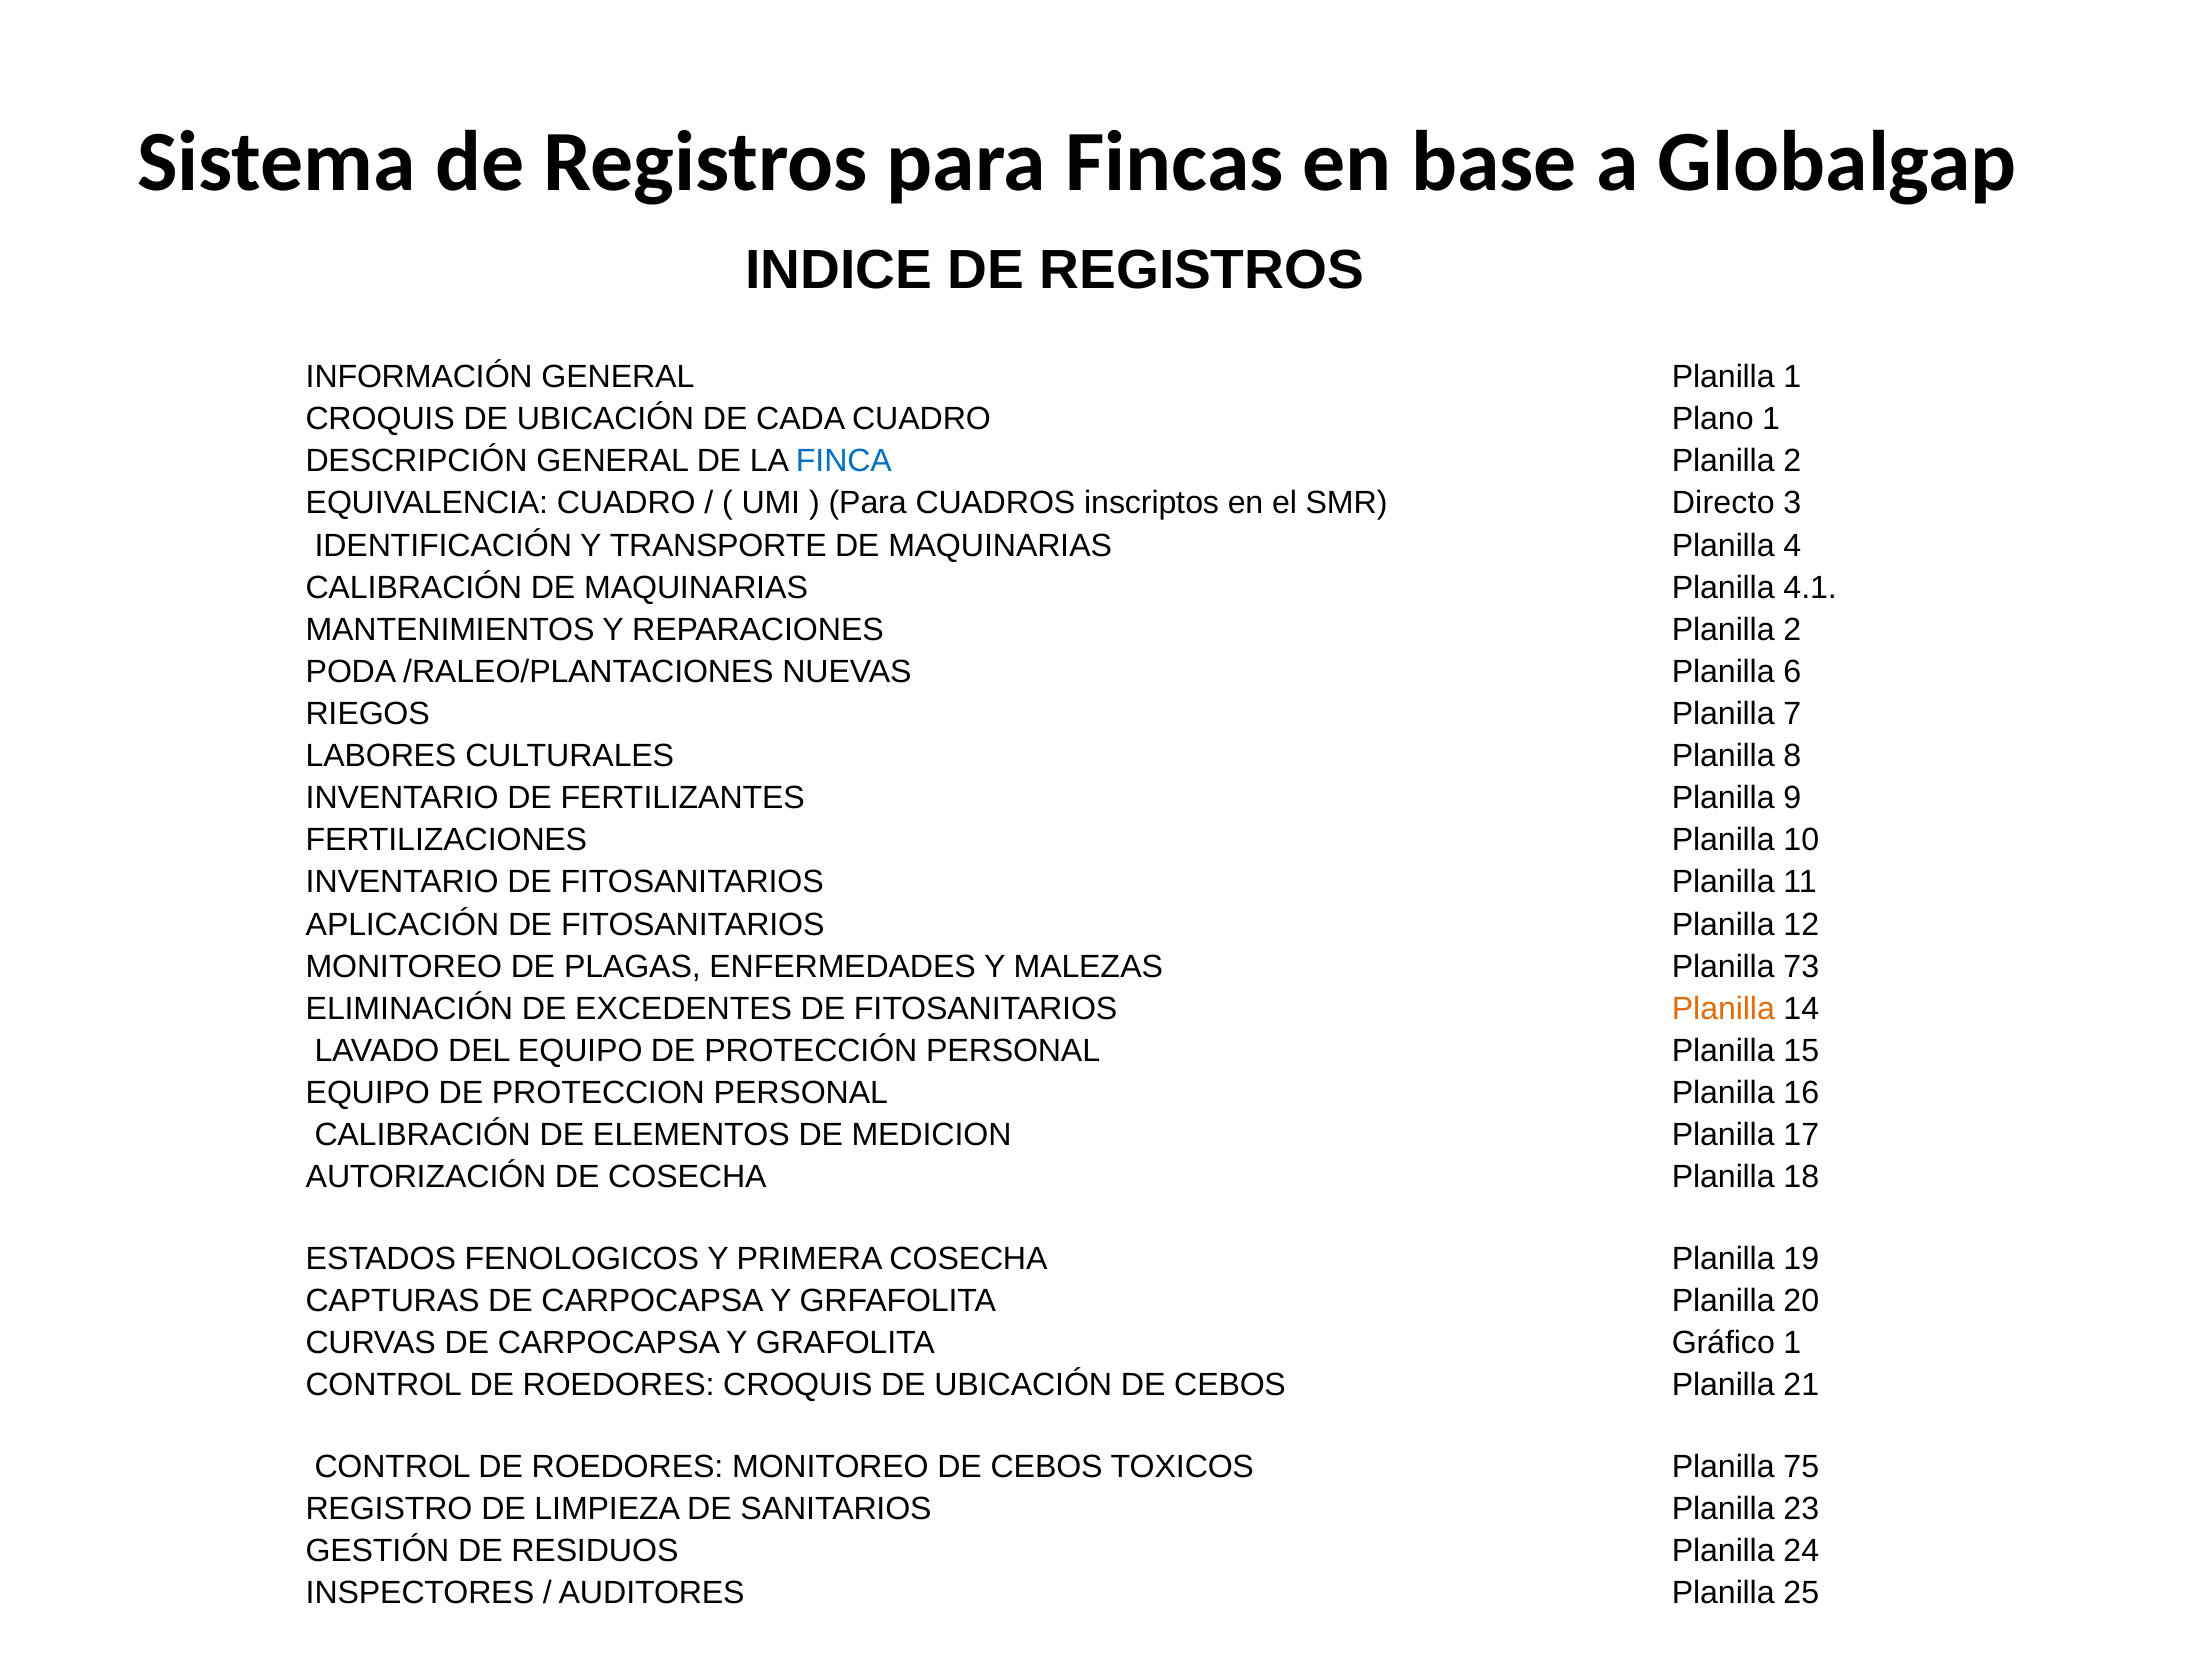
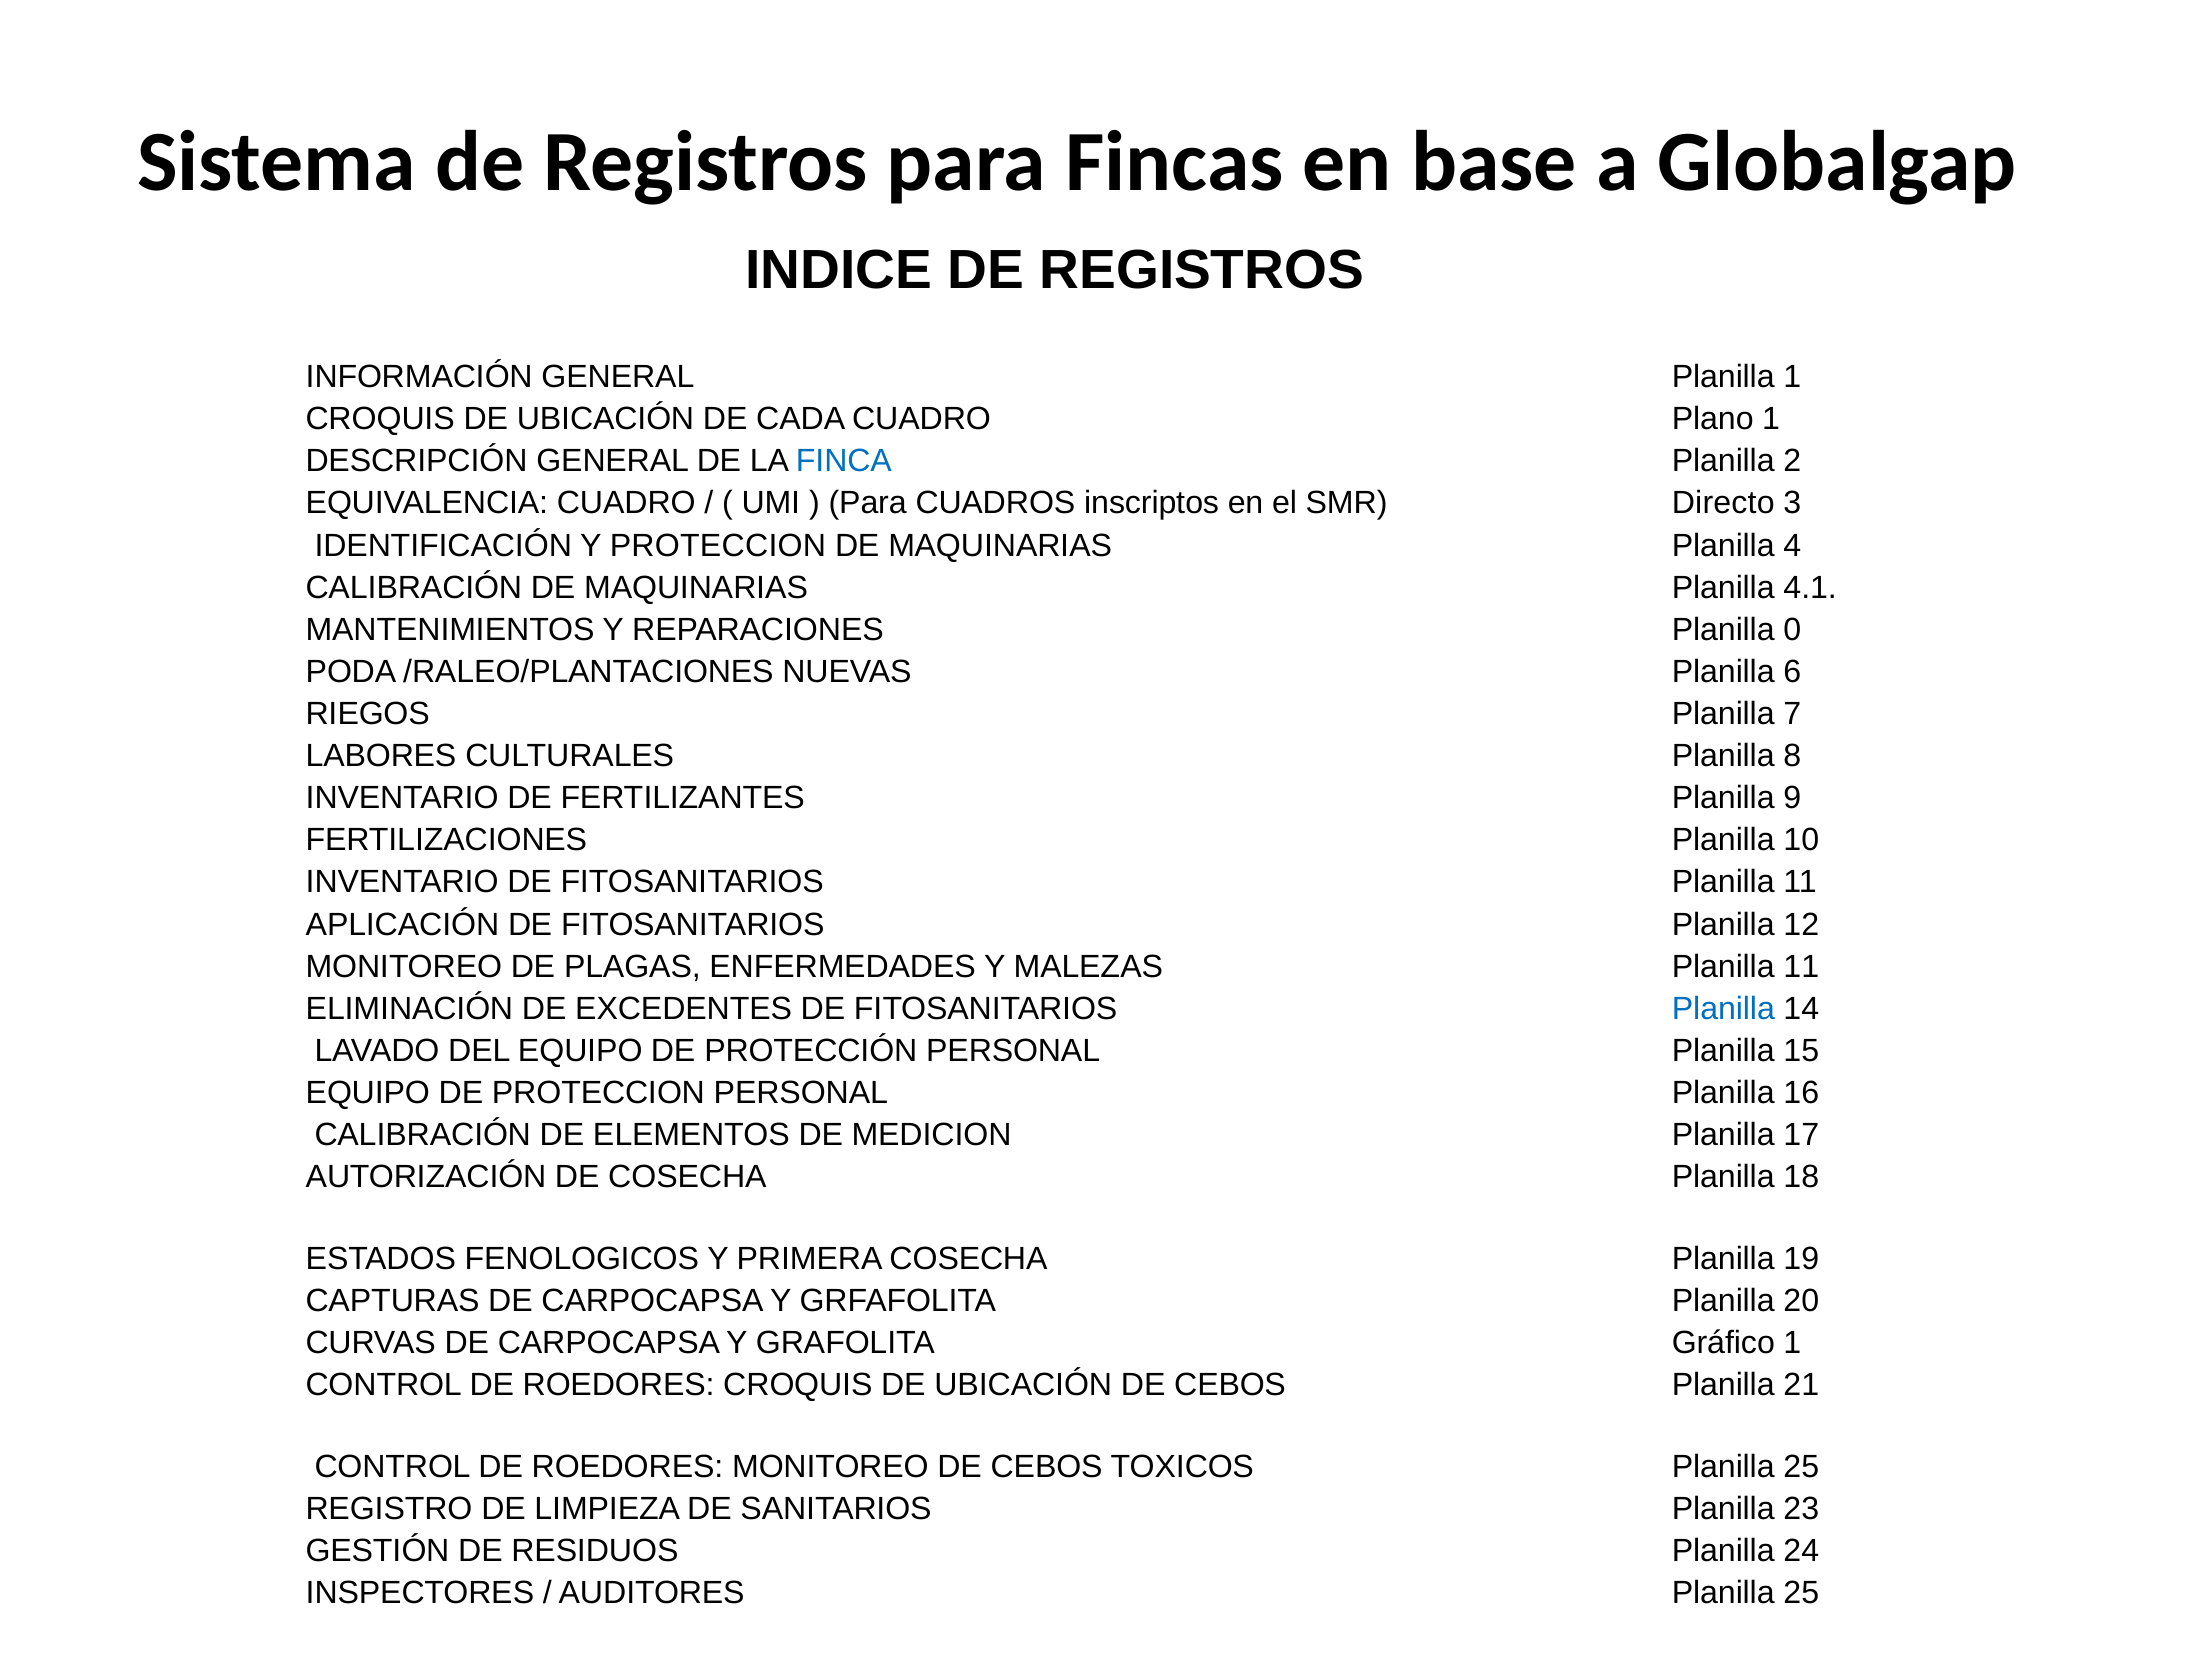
Y TRANSPORTE: TRANSPORTE -> PROTECCION (718, 546)
REPARACIONES Planilla 2: 2 -> 0 (1792, 630)
MALEZAS Planilla 73: 73 -> 11 (1801, 967)
Planilla colour: orange -> blue (1723, 1009)
TOXICOS Planilla 75: 75 -> 25 (1801, 1467)
